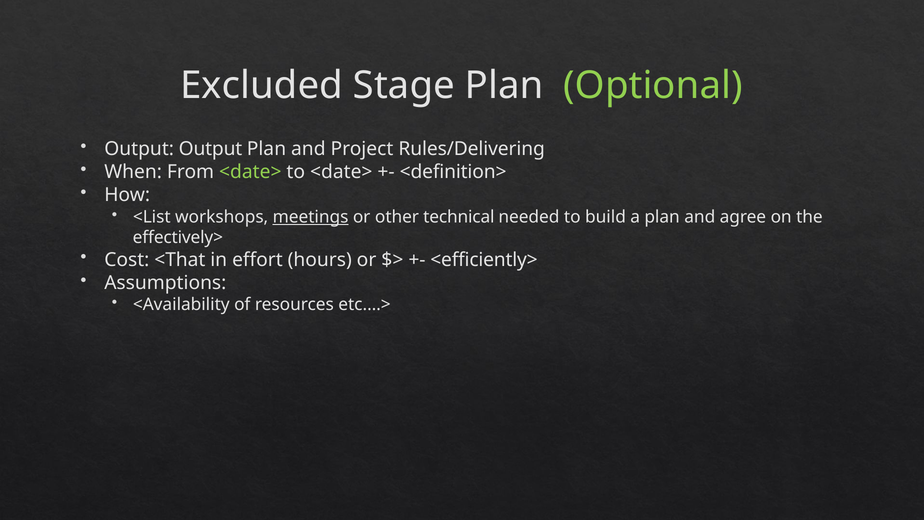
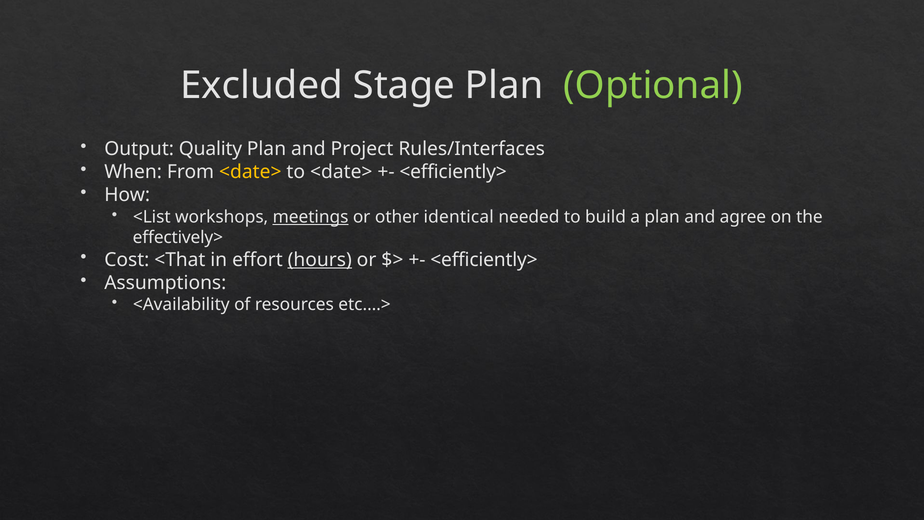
Output Output: Output -> Quality (210, 149)
Rules/Delivering: Rules/Delivering -> Rules/Interfaces (472, 149)
<date> colour: light green -> yellow (250, 172)
<definition>: <definition> -> <efficiently> (453, 172)
technical: technical -> identical (459, 217)
hours underline: none -> present (320, 260)
